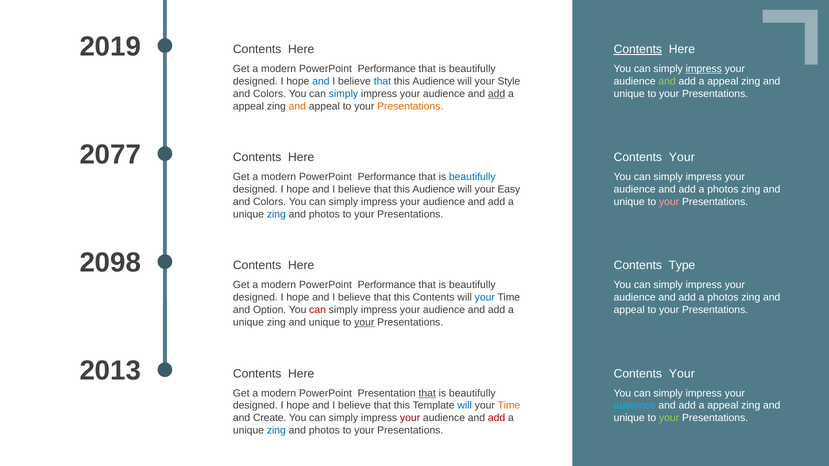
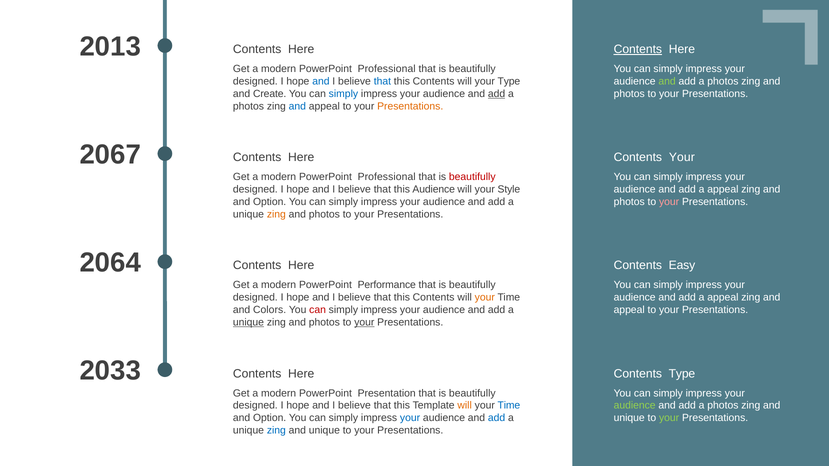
2019: 2019 -> 2013 (110, 46)
Performance: Performance -> Professional (387, 69)
impress underline: present -> none (704, 69)
Audience: Audience -> Contents (434, 81)
your Style: Style -> Type (509, 81)
appeal: appeal -> photos (723, 81)
Colors: Colors -> Create (270, 94)
unique: unique -> photos (629, 94)
appeal: appeal -> photos (248, 106)
and colour: orange -> blue (297, 106)
2077: 2077 -> 2067 (110, 155)
Performance: Performance -> Professional (387, 177)
beautifully colour: blue -> red (472, 177)
Easy: Easy -> Style (509, 190)
photos: photos -> appeal (723, 190)
Colors: Colors -> Option (270, 202)
unique: unique -> photos (629, 202)
zing colour: blue -> orange (276, 214)
2098: 2098 -> 2064 (110, 263)
Type: Type -> Easy (682, 266)
your colour: blue -> orange (485, 298)
photos: photos -> appeal (723, 298)
Option: Option -> Colors (270, 310)
unique underline: none -> present (248, 323)
unique: unique -> photos (324, 323)
2013: 2013 -> 2033 (110, 371)
Your: Your -> Type (682, 374)
that underline: present -> none (427, 393)
will colour: blue -> orange (465, 406)
Time colour: orange -> blue (509, 406)
audience colour: light blue -> light green (635, 406)
appeal: appeal -> photos (723, 406)
Create: Create -> Option (270, 418)
your colour: red -> blue (410, 418)
add colour: red -> blue (497, 418)
photos: photos -> unique (324, 431)
